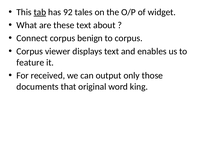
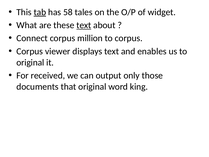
92: 92 -> 58 (68, 12)
text underline: none -> present (84, 25)
benign: benign -> million (90, 38)
feature: feature -> original (30, 62)
